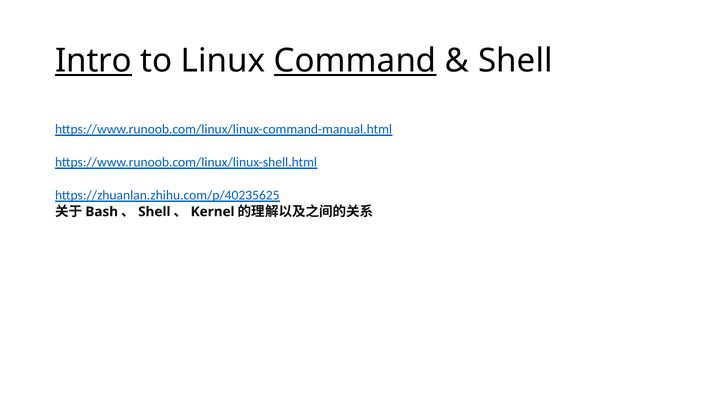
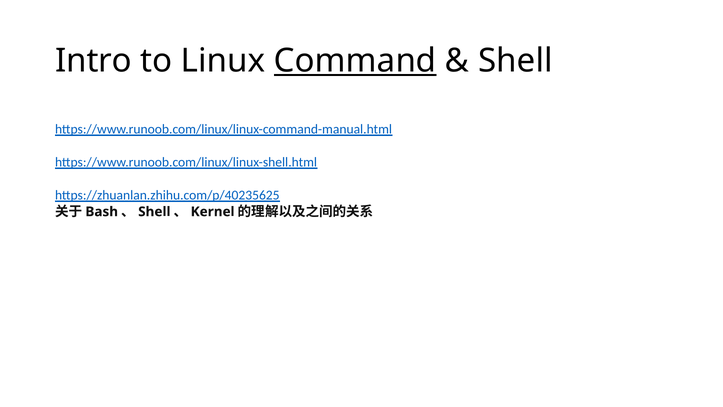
Intro underline: present -> none (94, 61)
